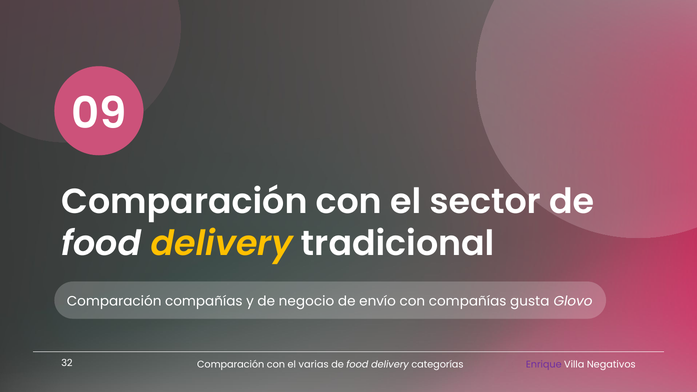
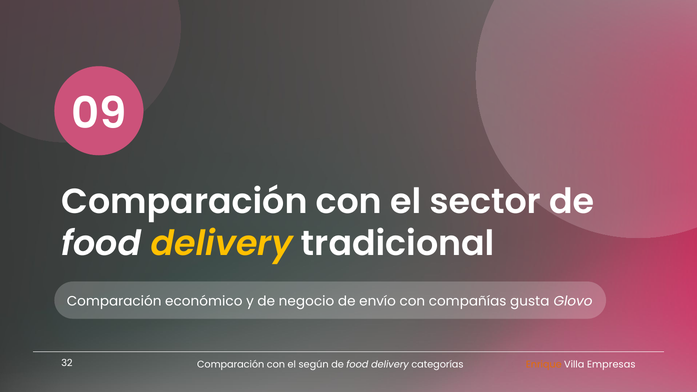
Comparación compañías: compañías -> económico (204, 301)
Enrique colour: purple -> orange (544, 365)
Negativos: Negativos -> Empresas (611, 365)
varias: varias -> según (314, 365)
